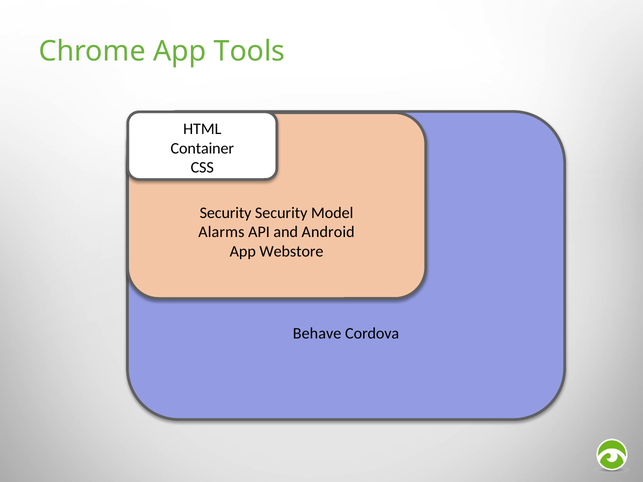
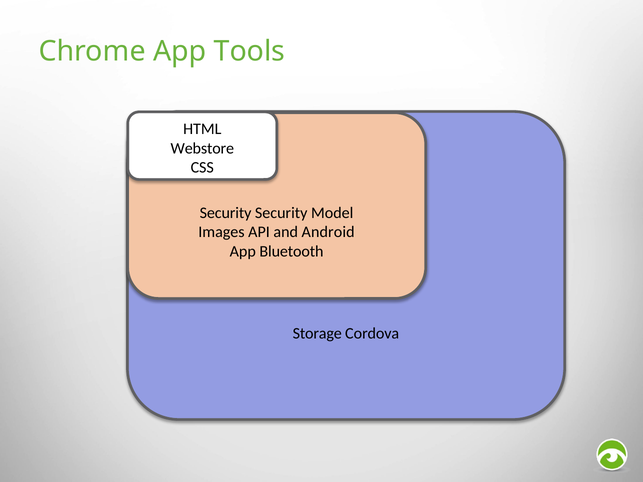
Container: Container -> Webstore (202, 148)
Alarms: Alarms -> Images (221, 232)
Webstore: Webstore -> Bluetooth (291, 251)
Behave: Behave -> Storage (317, 333)
